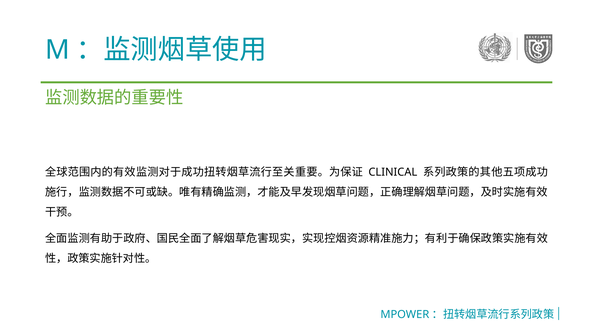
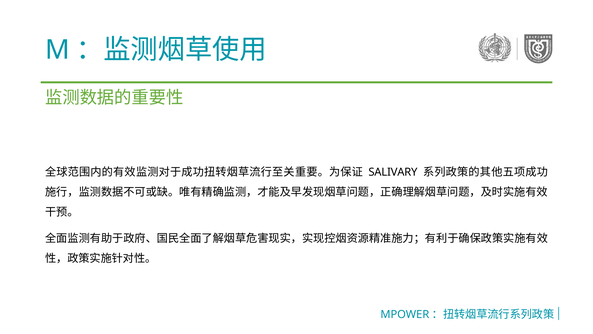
CLINICAL: CLINICAL -> SALIVARY (393, 172)
